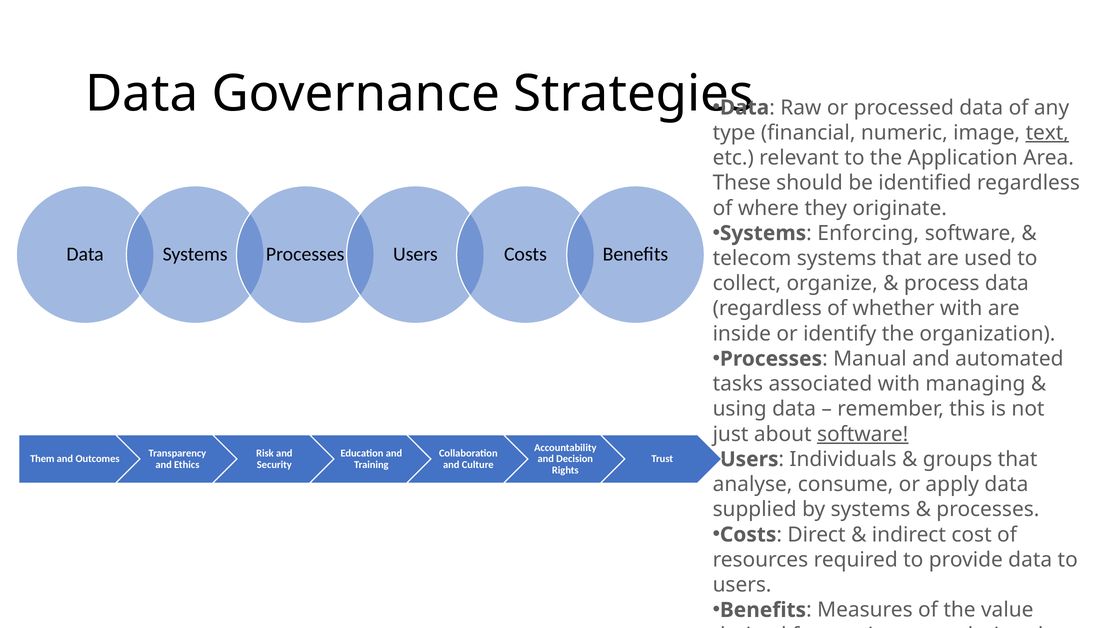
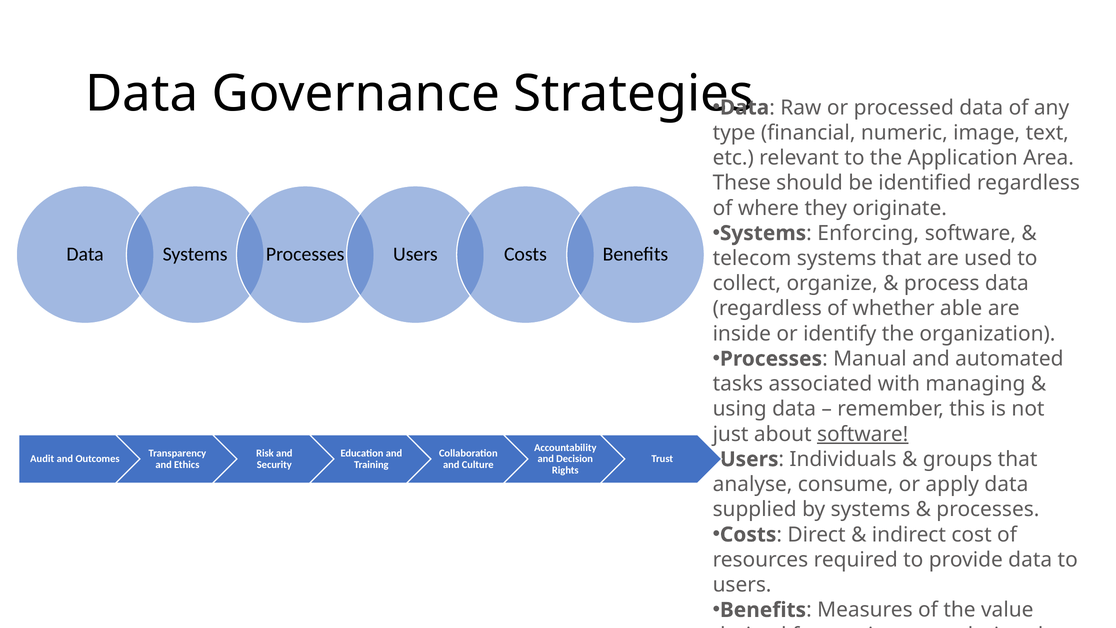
text underline: present -> none (1047, 133)
whether with: with -> able (961, 308)
Them: Them -> Audit (42, 459)
